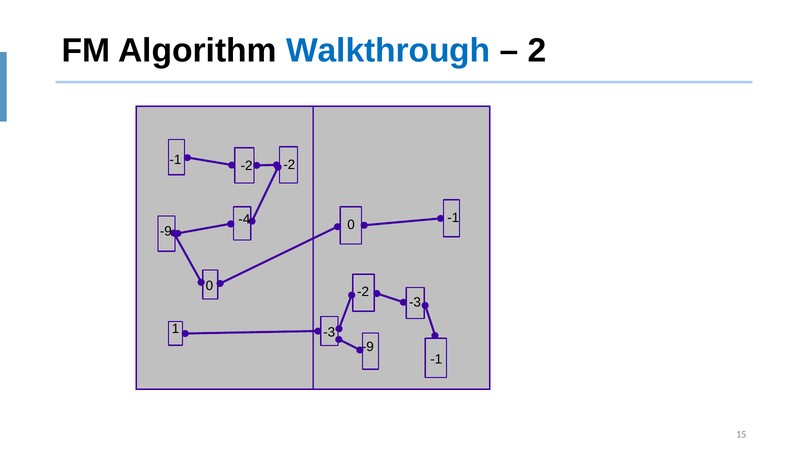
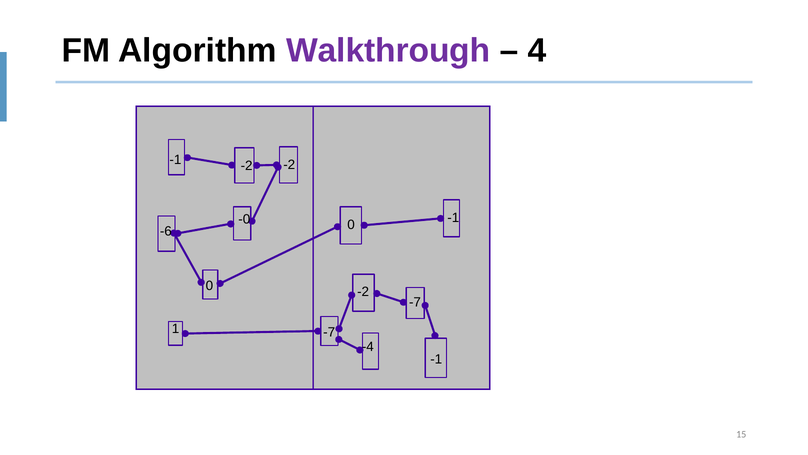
Walkthrough colour: blue -> purple (388, 50)
2: 2 -> 4 (537, 50)
-4: -4 -> -0 (244, 219)
-9: -9 -> -6 (166, 231)
-3: -3 -> -7 (415, 302)
1 -3: -3 -> -7 (329, 332)
-9: -9 -> -4 (368, 346)
